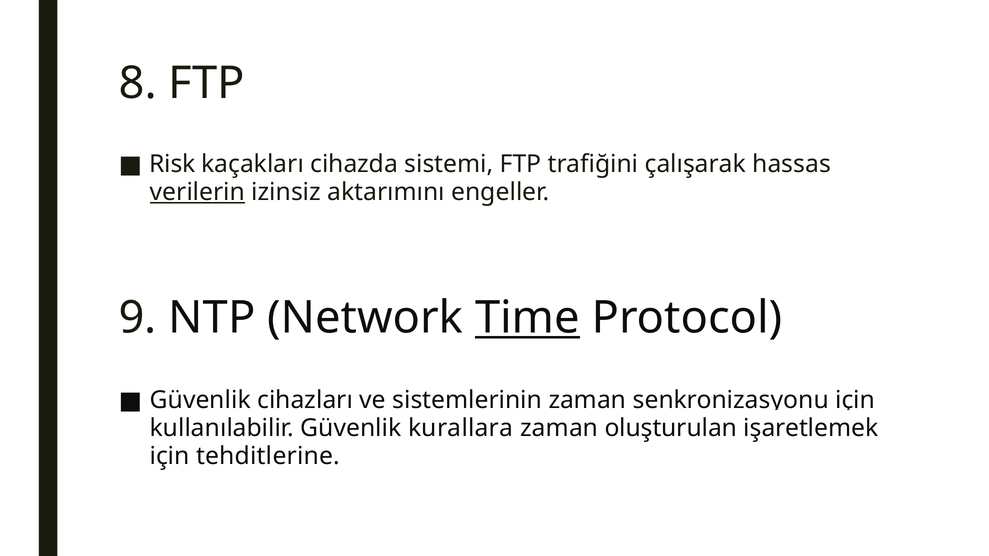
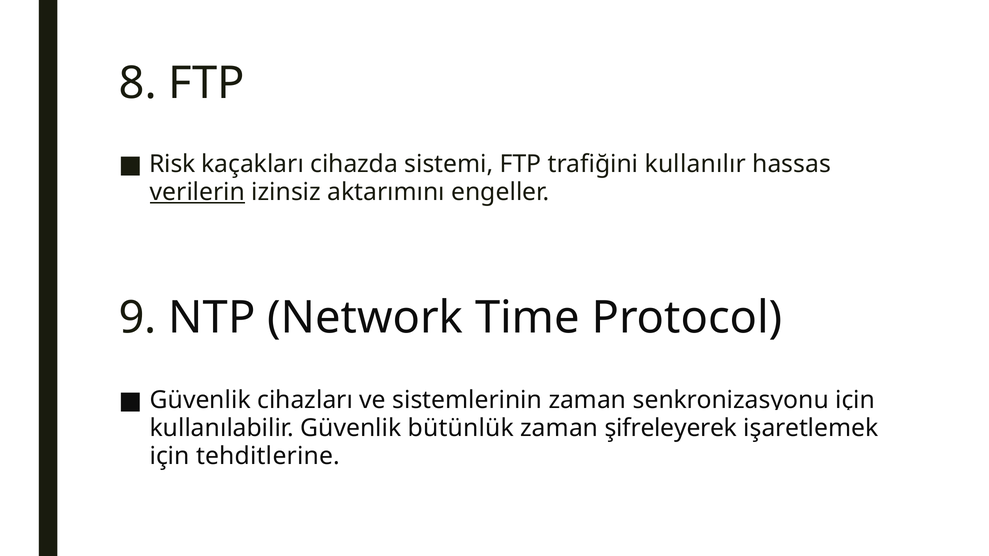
çalışarak: çalışarak -> kullanılır (695, 164)
Time underline: present -> none (527, 318)
kurallara: kurallara -> bütünlük (461, 428)
oluşturulan: oluşturulan -> şifreleyerek (671, 428)
